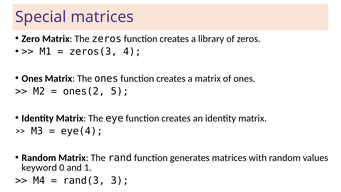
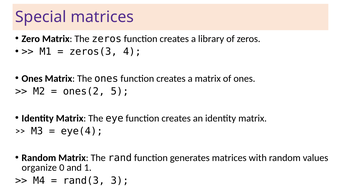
keyword: keyword -> organize (39, 167)
